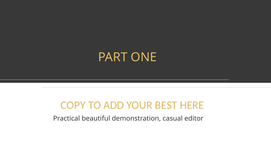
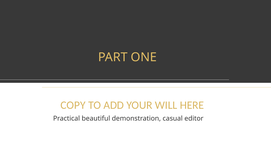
BEST: BEST -> WILL (166, 105)
